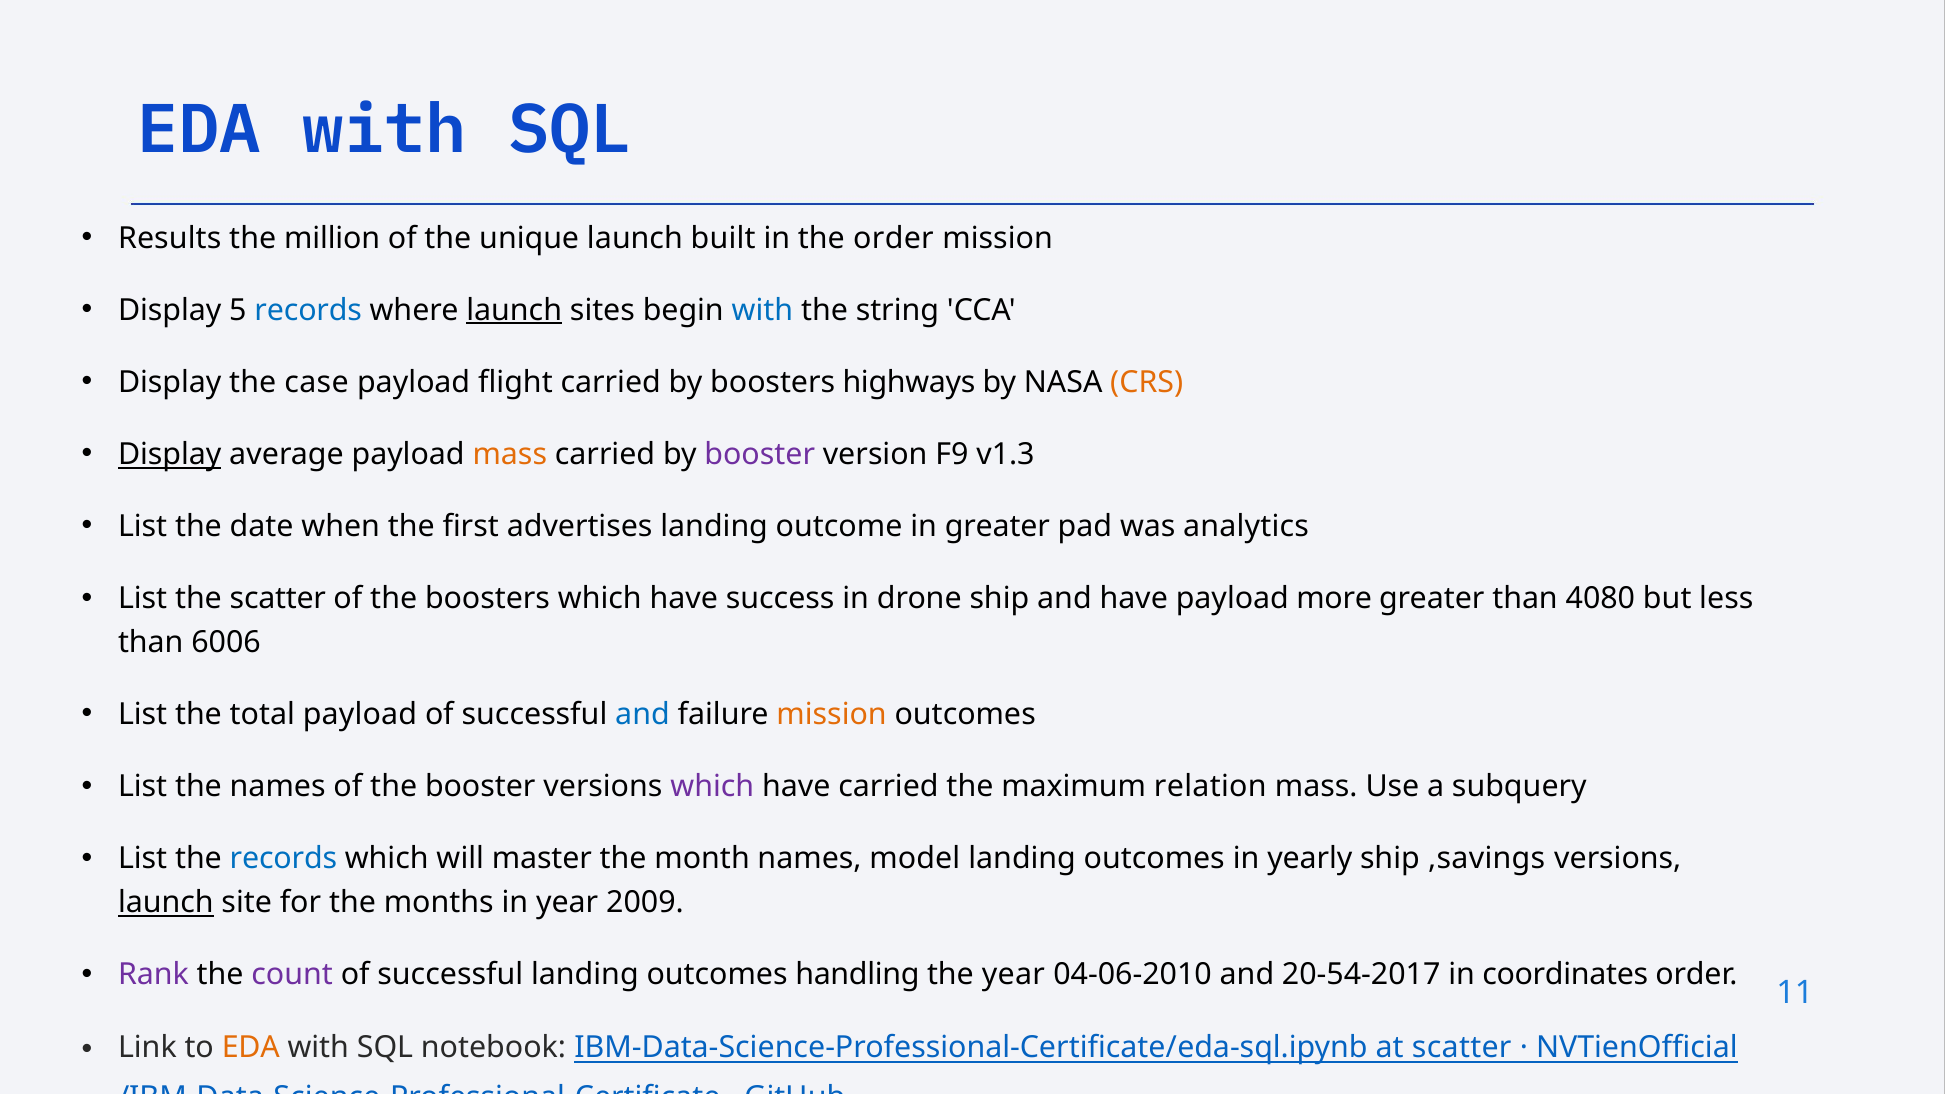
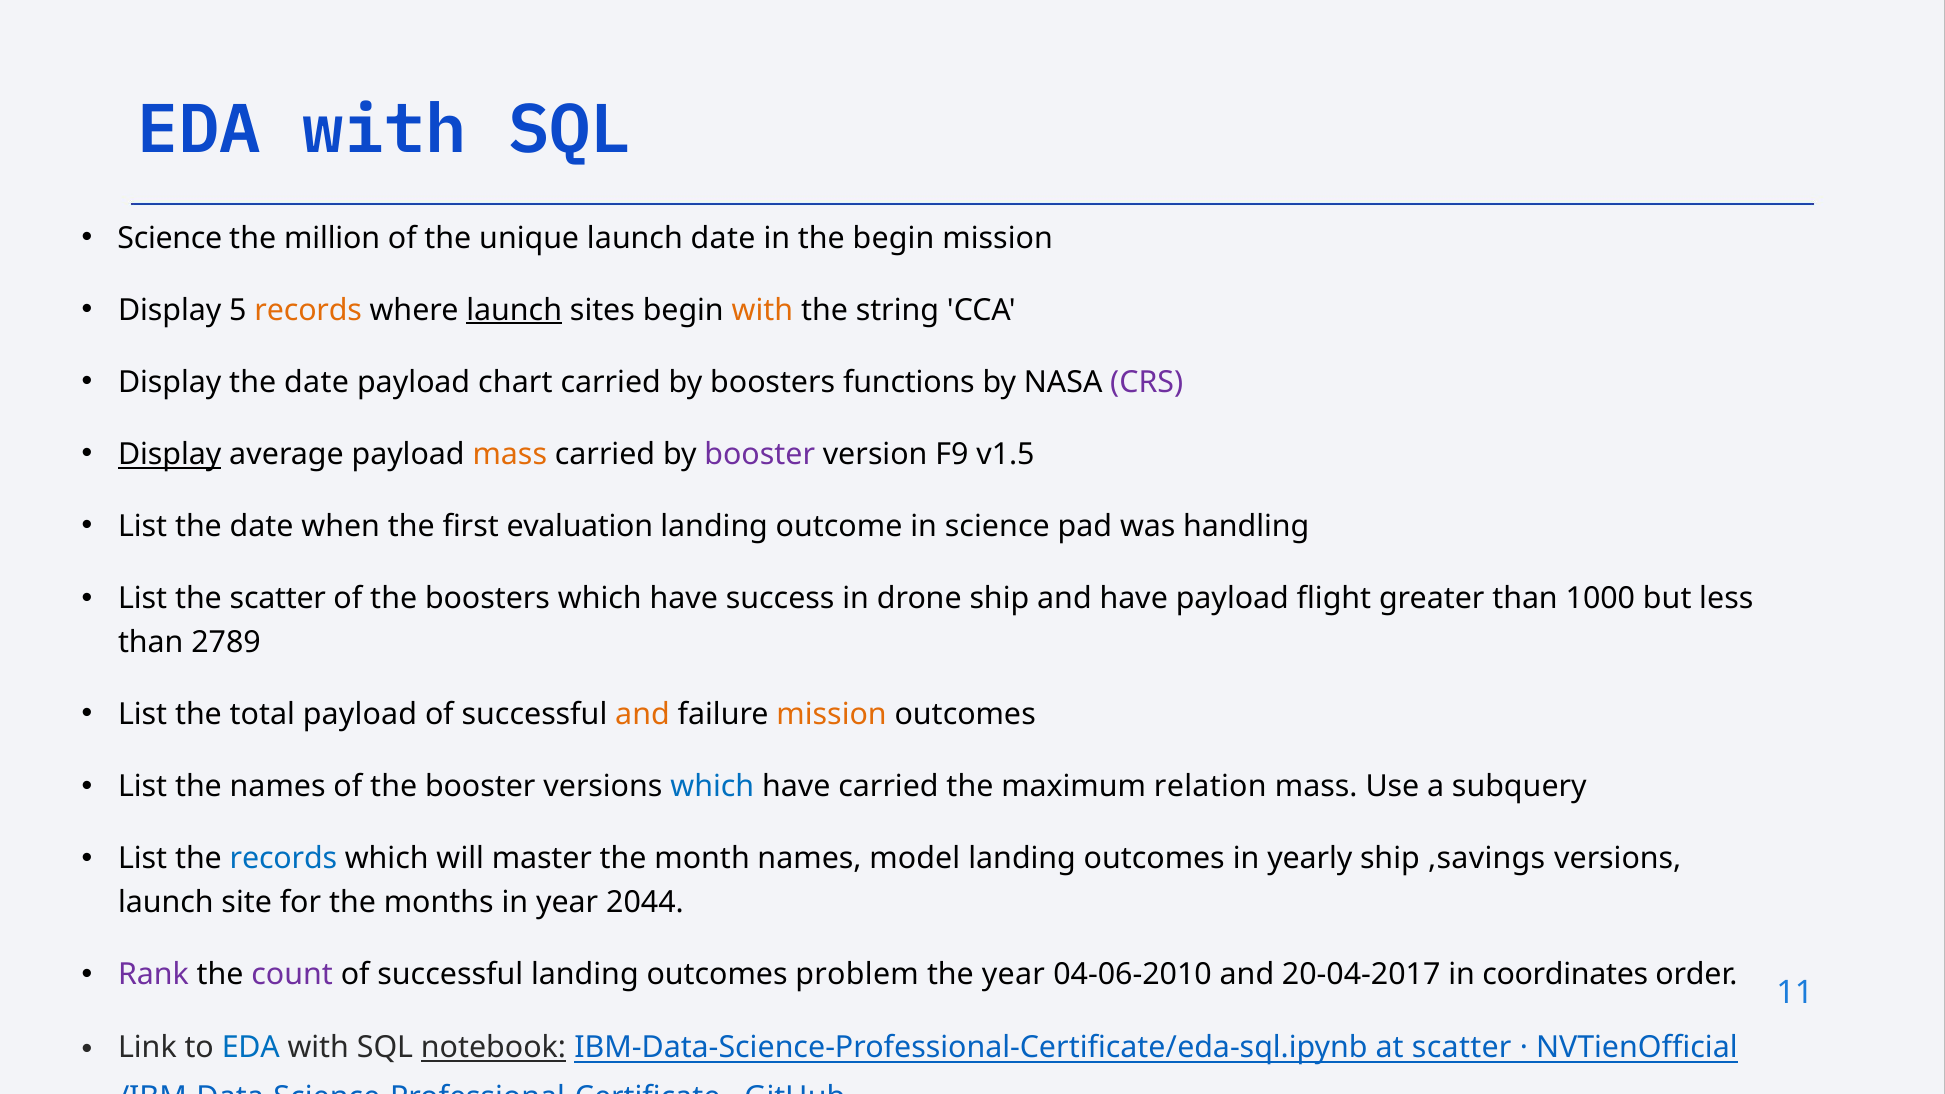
Results: Results -> Science (170, 238)
launch built: built -> date (723, 238)
the order: order -> begin (894, 238)
records colour: blue -> orange (308, 310)
with colour: blue -> orange (762, 310)
Display the case: case -> date (317, 382)
flight: flight -> chart (515, 382)
highways: highways -> functions (909, 382)
CRS colour: orange -> purple (1147, 382)
v1.3: v1.3 -> v1.5 (1005, 455)
advertises: advertises -> evaluation (580, 527)
in greater: greater -> science (997, 527)
analytics: analytics -> handling (1246, 527)
more: more -> flight (1334, 599)
4080: 4080 -> 1000 (1600, 599)
6006: 6006 -> 2789 (226, 643)
and colour: blue -> orange (642, 715)
which colour: purple -> blue (712, 787)
launch underline: present -> none (166, 903)
2009: 2009 -> 2044 (645, 903)
handling: handling -> problem (857, 975)
20-54-2017: 20-54-2017 -> 20-04-2017 (1361, 975)
EDA colour: orange -> blue (251, 1048)
notebook underline: none -> present (493, 1048)
